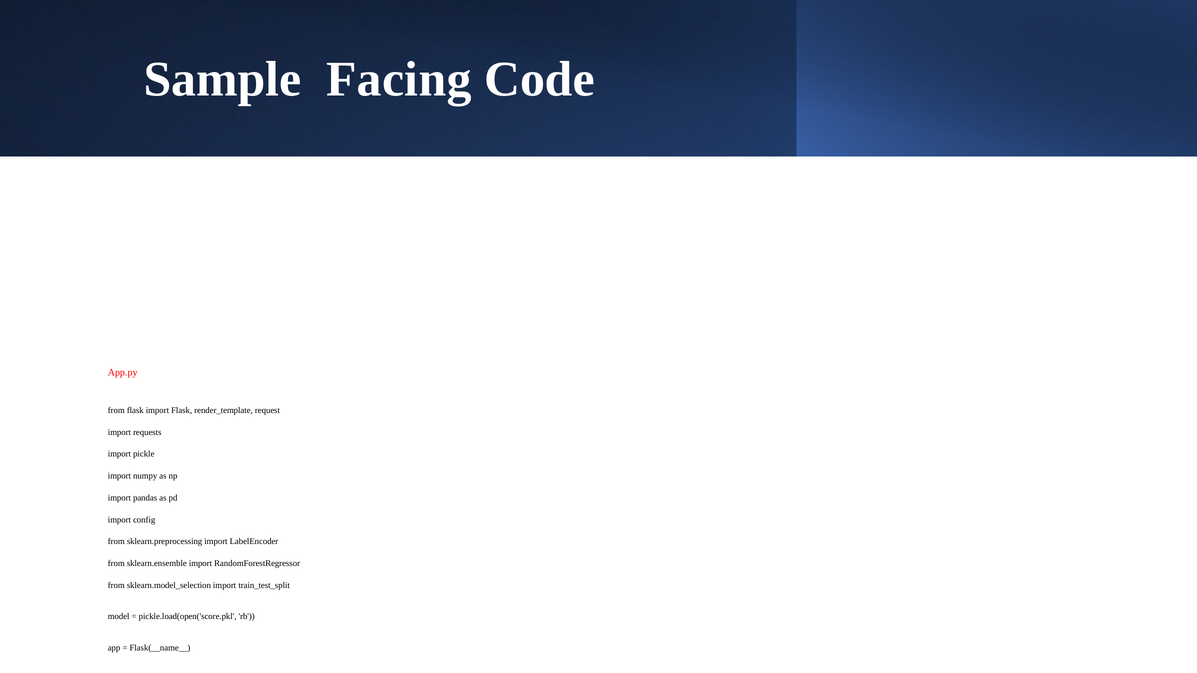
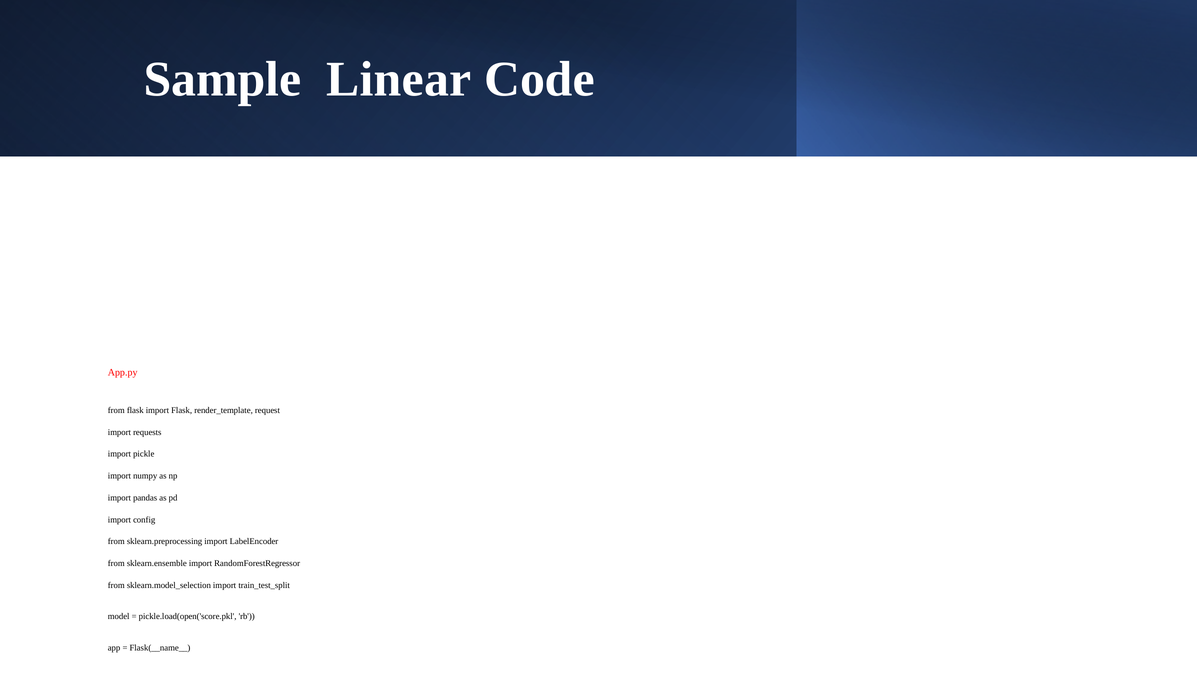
Facing: Facing -> Linear (399, 79)
